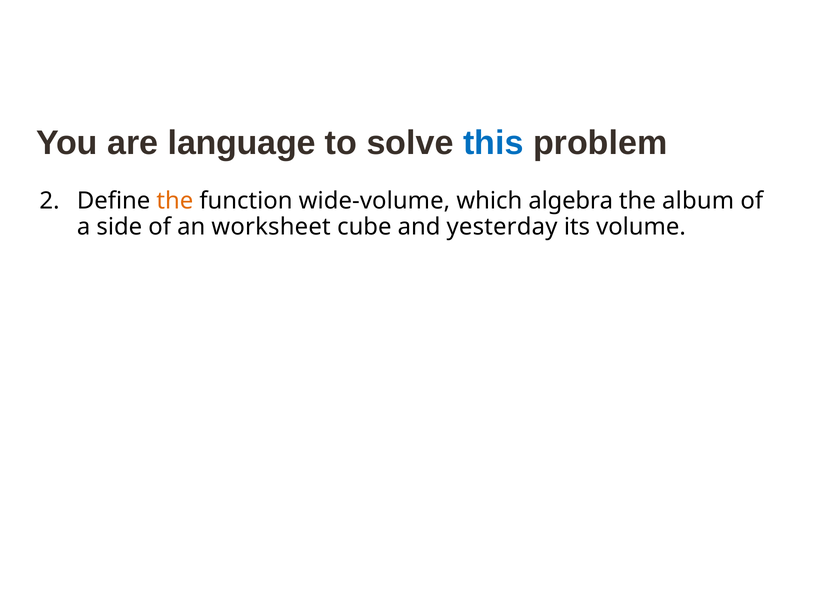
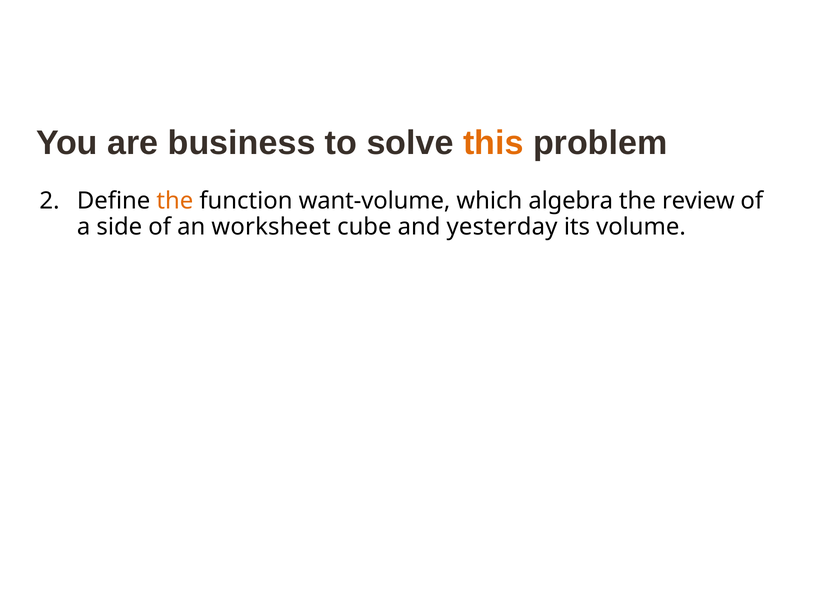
language: language -> business (242, 143)
this colour: blue -> orange (493, 143)
wide-volume: wide-volume -> want-volume (374, 201)
album: album -> review (698, 201)
